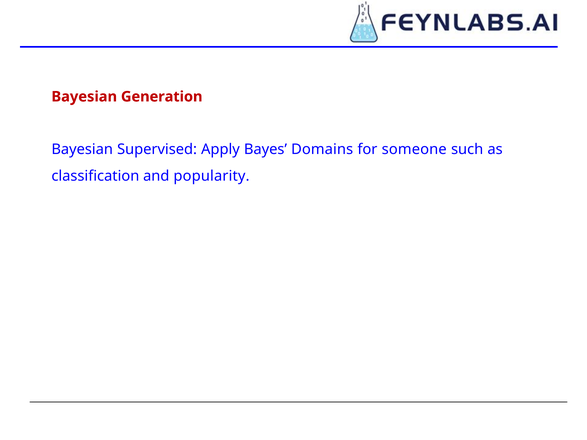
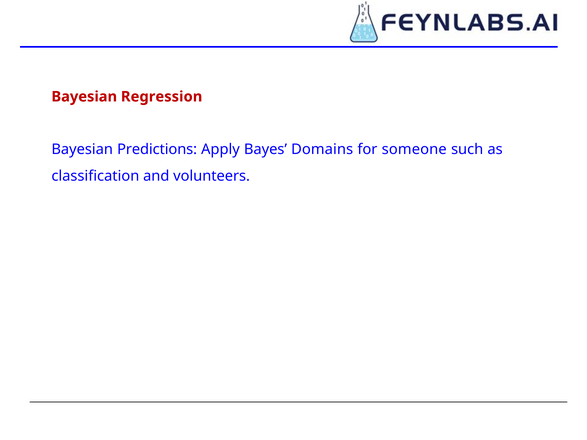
Generation: Generation -> Regression (162, 97)
Supervised: Supervised -> Predictions (157, 150)
popularity: popularity -> volunteers (212, 176)
